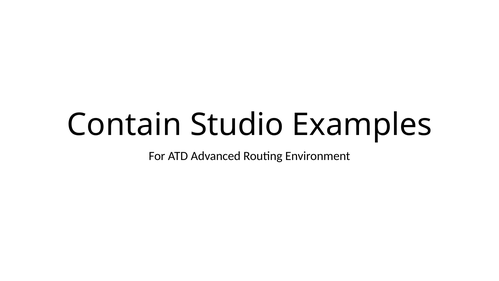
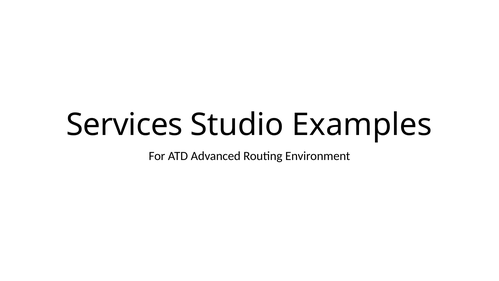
Contain: Contain -> Services (125, 125)
